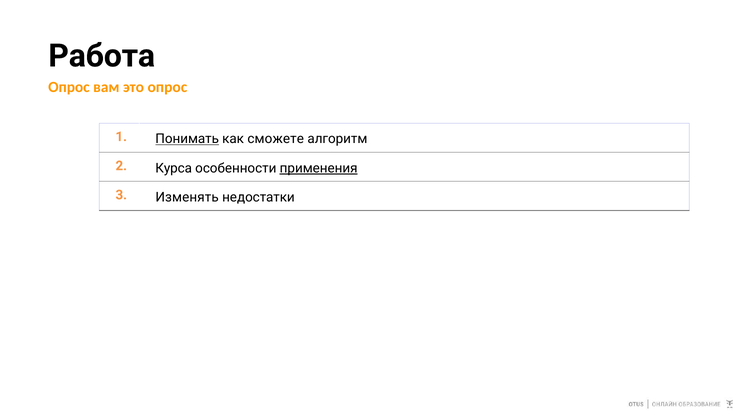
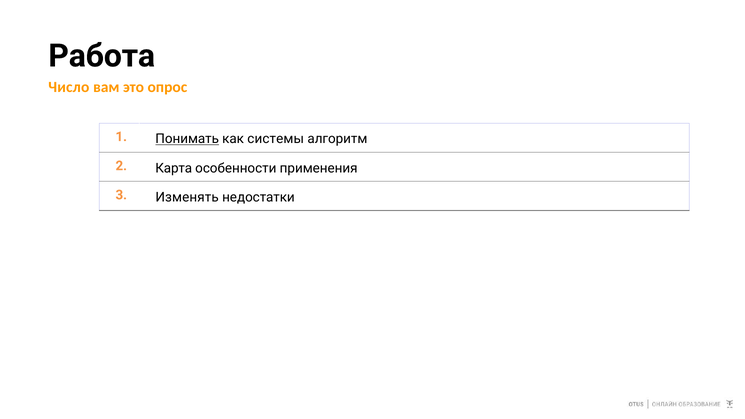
Опрос: Опрос -> Число (69, 87)
сможете: сможете -> системы (276, 139)
Курса: Курса -> Карта (174, 168)
применения underline: present -> none (319, 168)
